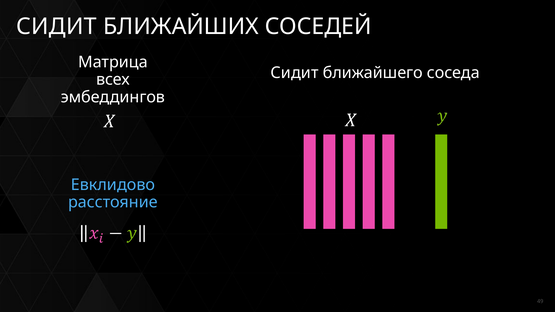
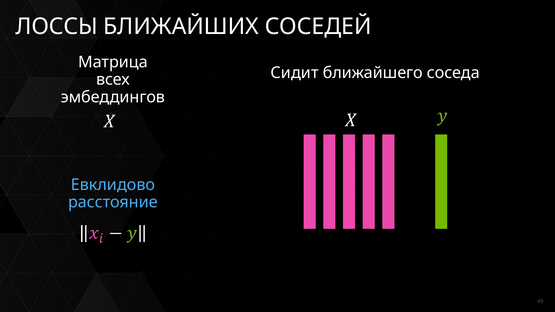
СИДИТ: СИДИТ -> ЛОССЫ (57, 26)
